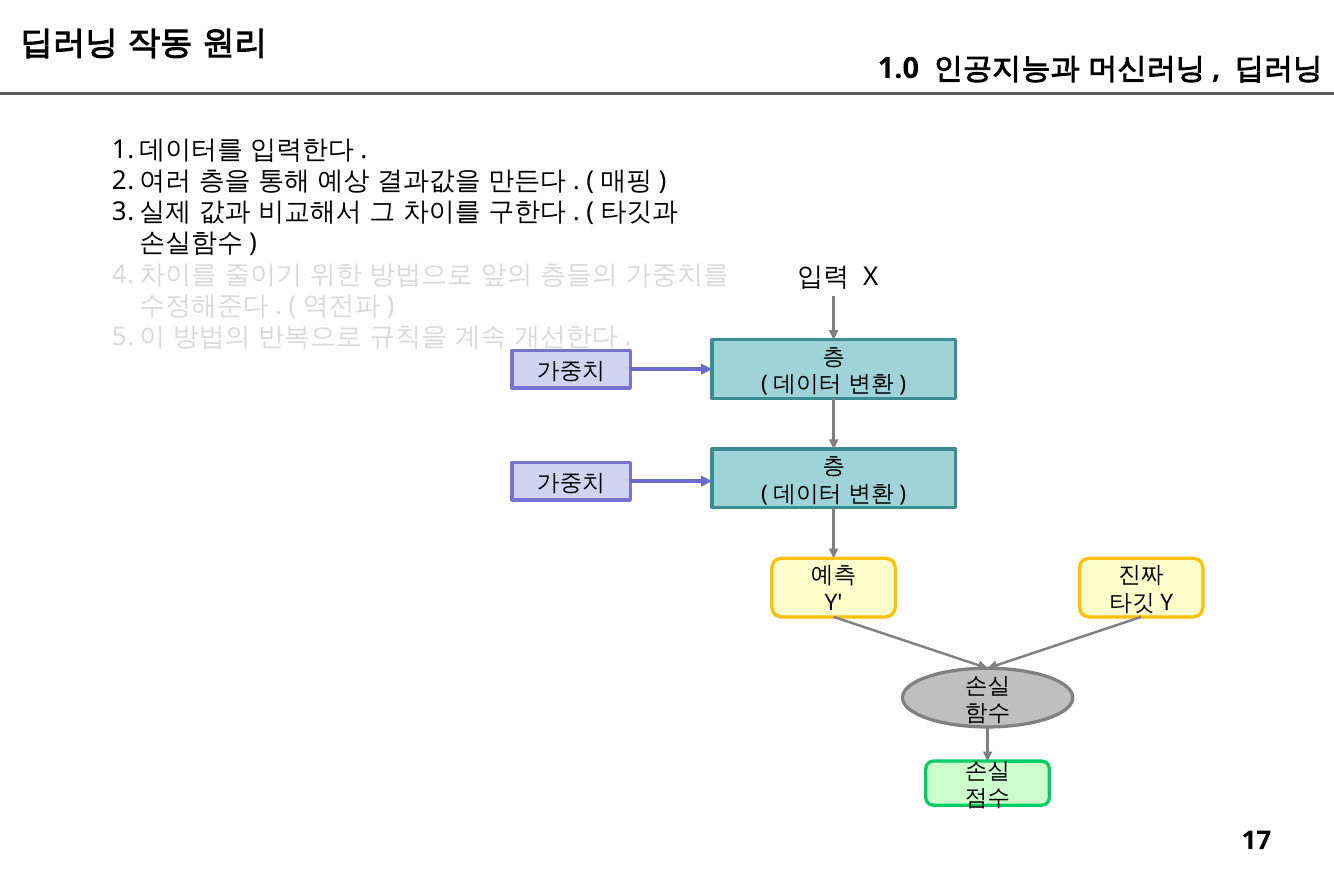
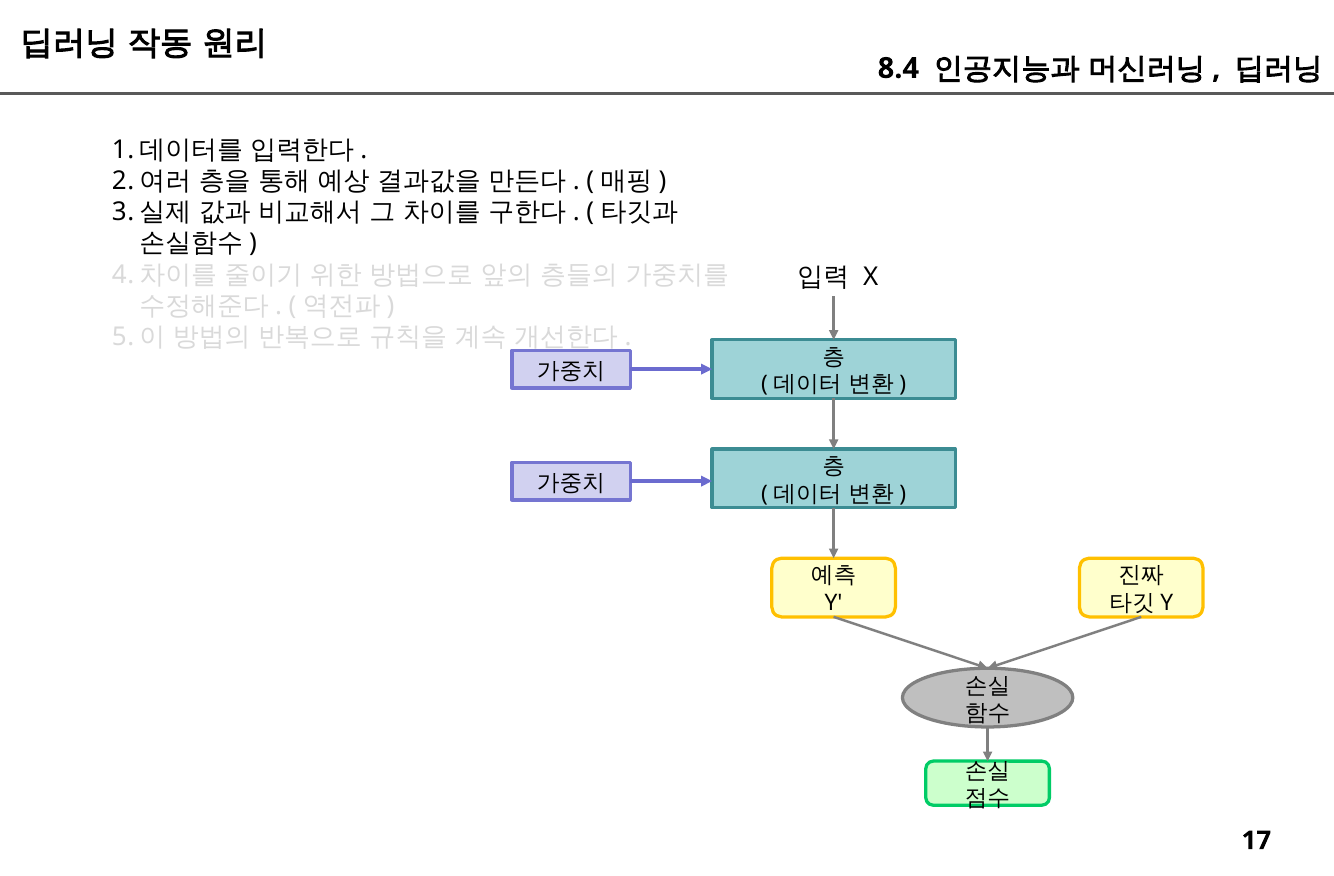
1.0: 1.0 -> 8.4 (898, 68)
